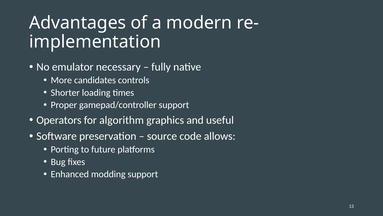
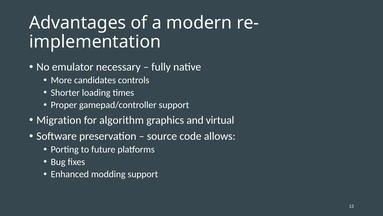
Operators: Operators -> Migration (59, 120)
useful: useful -> virtual (220, 120)
